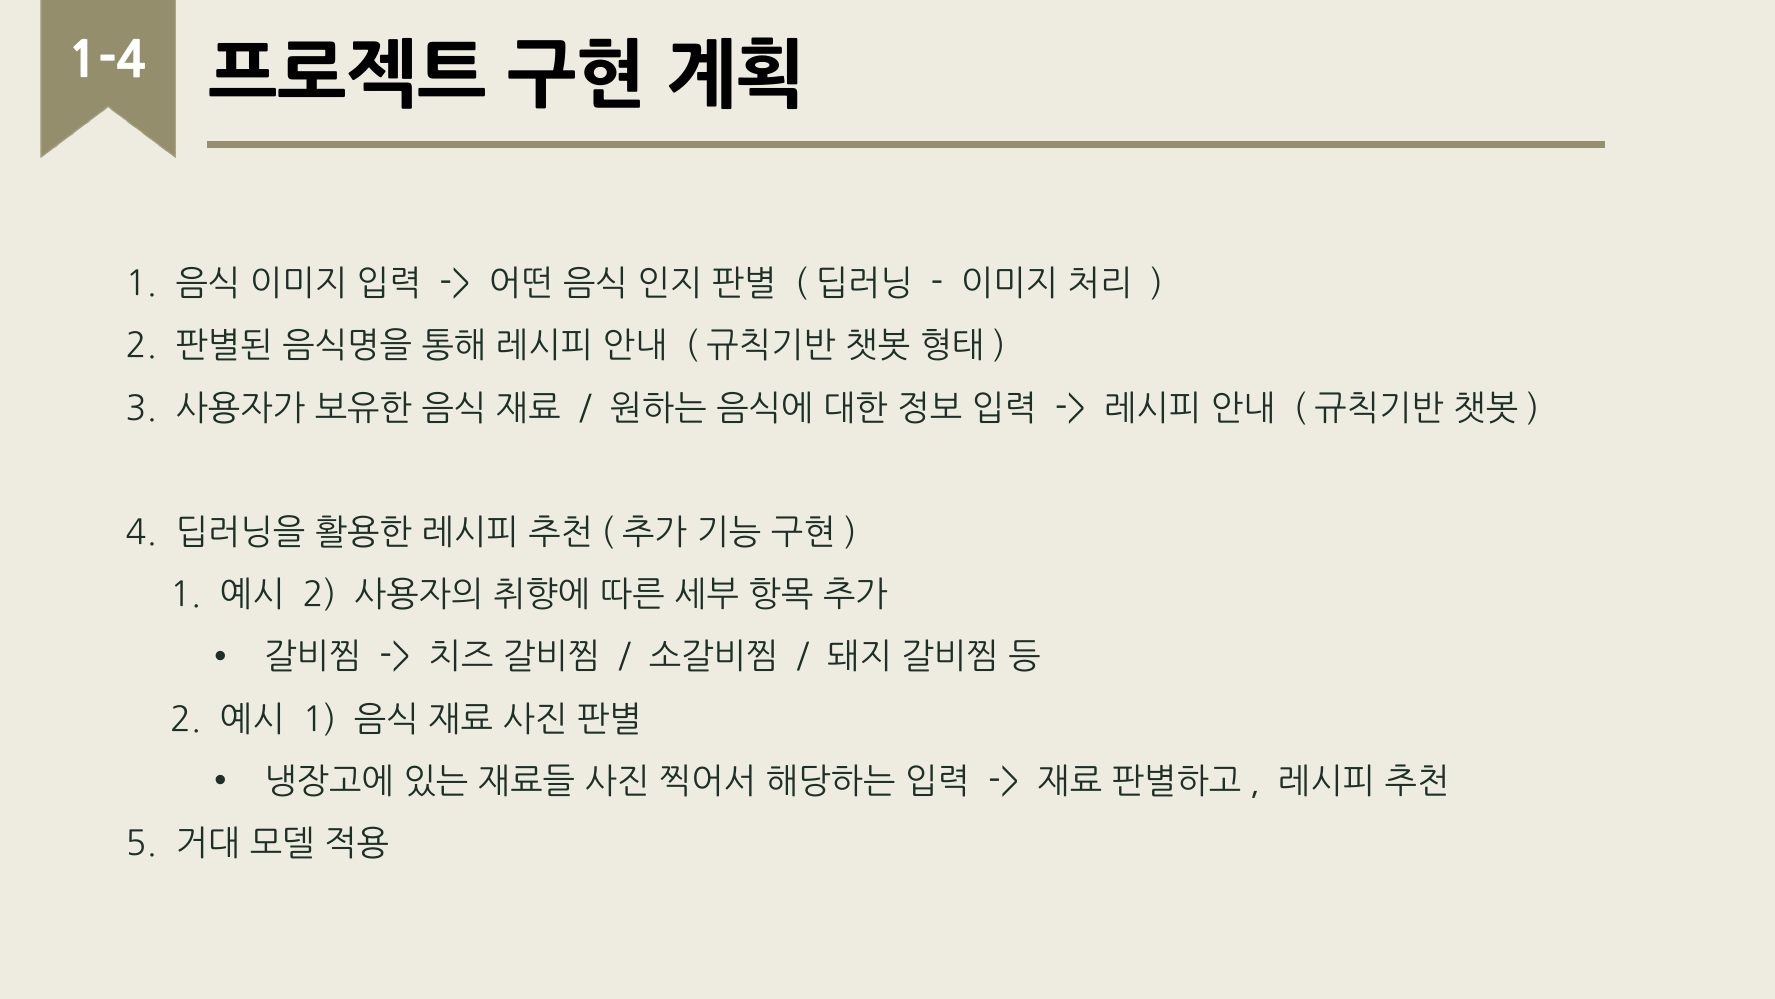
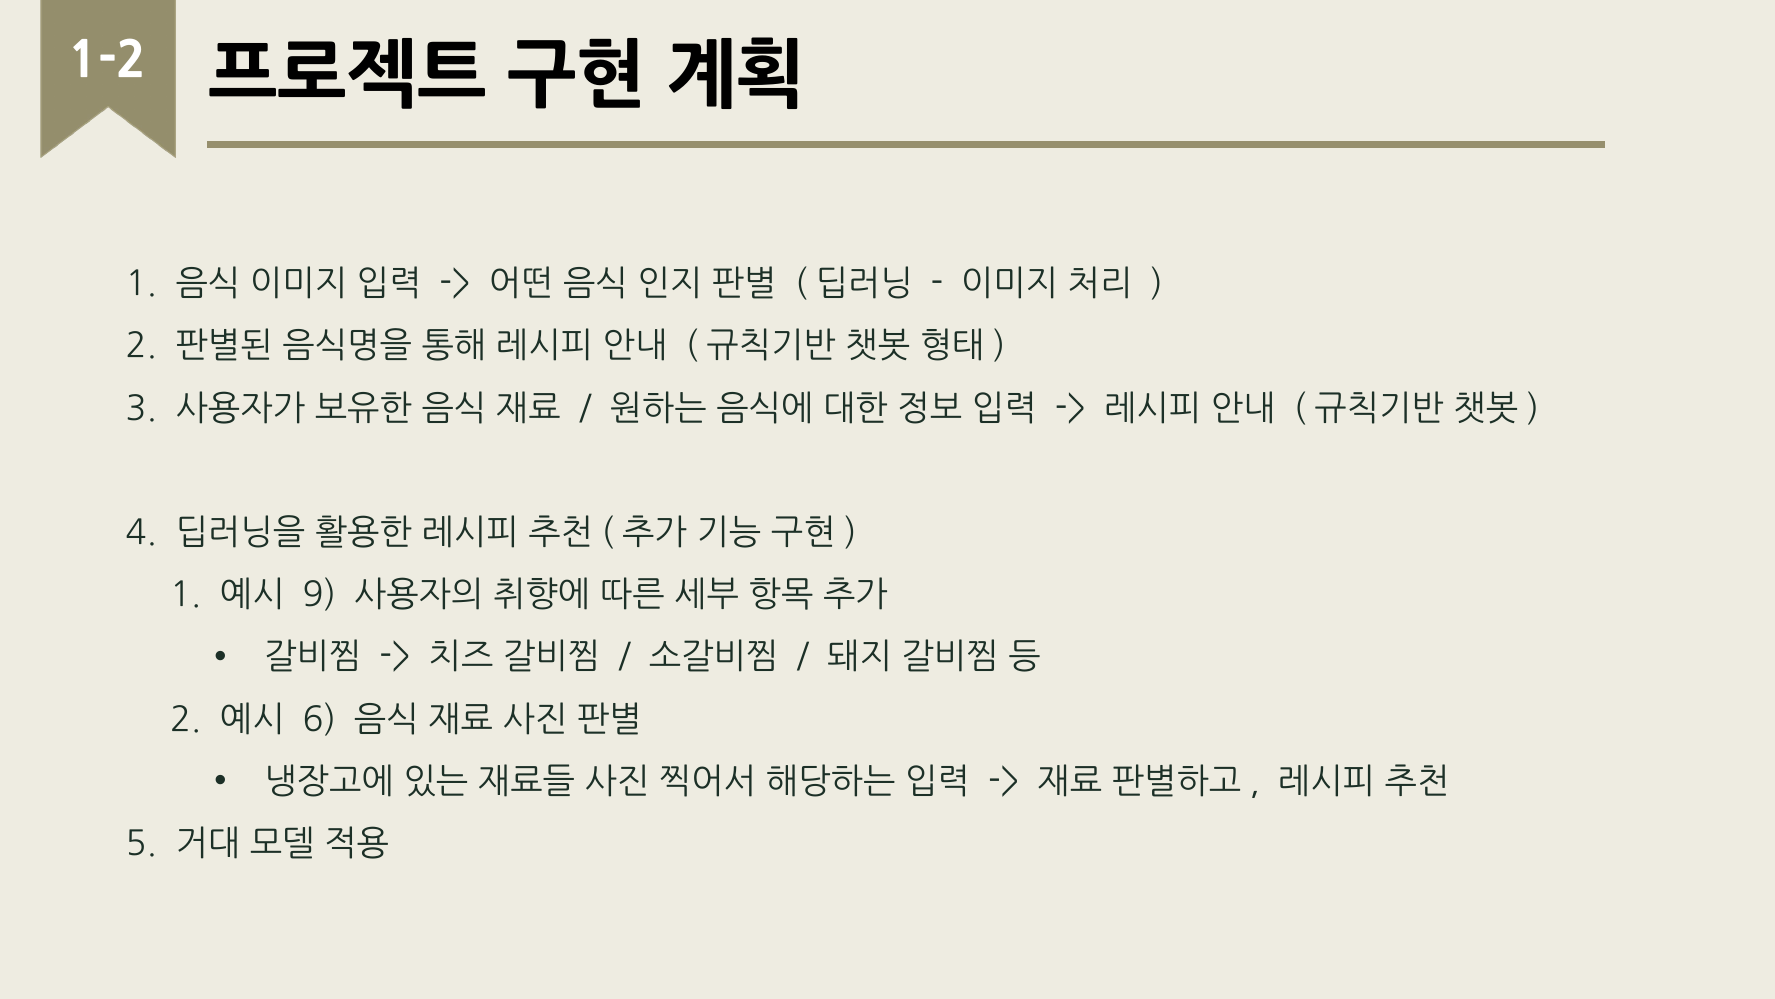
1-4: 1-4 -> 1-2 (108, 62)
2: 2 -> 9 (319, 595)
1: 1 -> 6 (319, 719)
